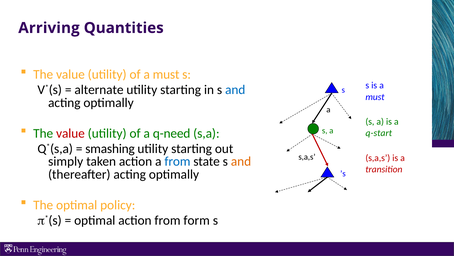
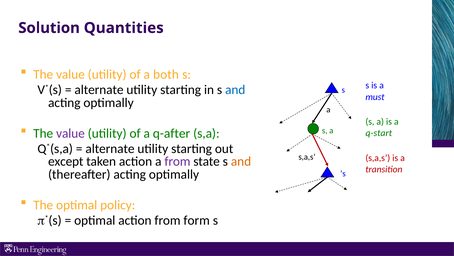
Arriving: Arriving -> Solution (49, 28)
of a must: must -> both (166, 74)
value colour: red -> purple (70, 133)
q-need: q-need -> q-after (172, 133)
smashing: smashing -> alternate (110, 148)
simply: simply -> except (66, 161)
from colour: blue -> purple (177, 161)
